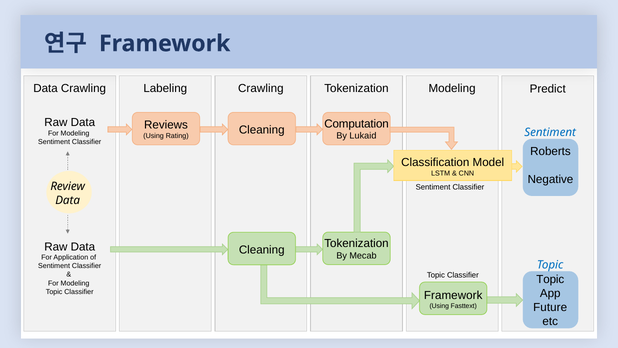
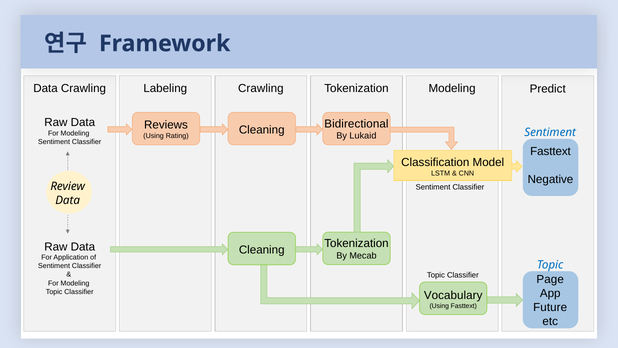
Computation: Computation -> Bidirectional (356, 124)
Roberts: Roberts -> Fasttext (551, 151)
Topic: Topic -> Page (550, 279)
Framework: Framework -> Vocabulary (453, 295)
